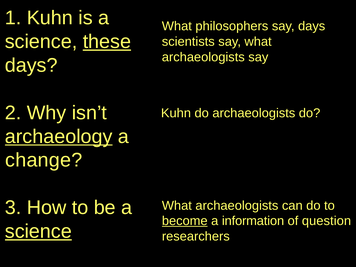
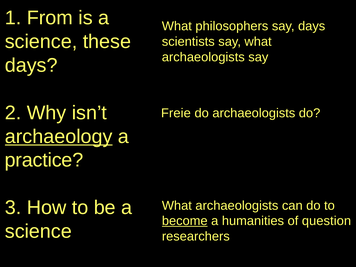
1 Kuhn: Kuhn -> From (50, 18)
these underline: present -> none (107, 42)
Kuhn: Kuhn -> Freie (176, 113)
change: change -> practice (44, 160)
information: information -> humanities (253, 221)
science underline: present -> none (38, 231)
